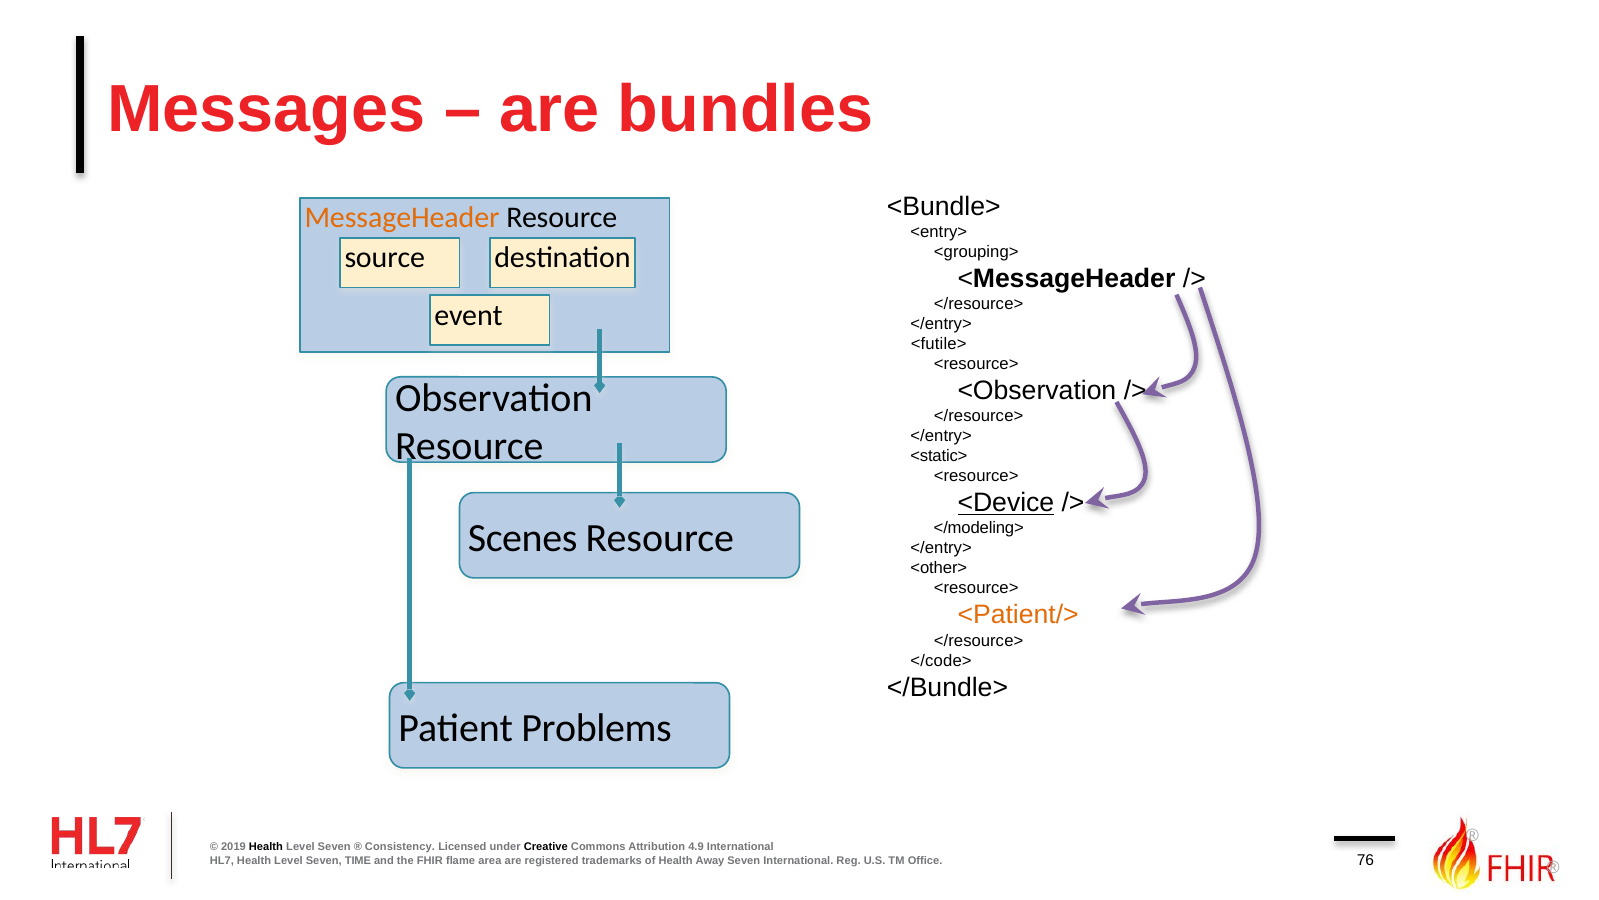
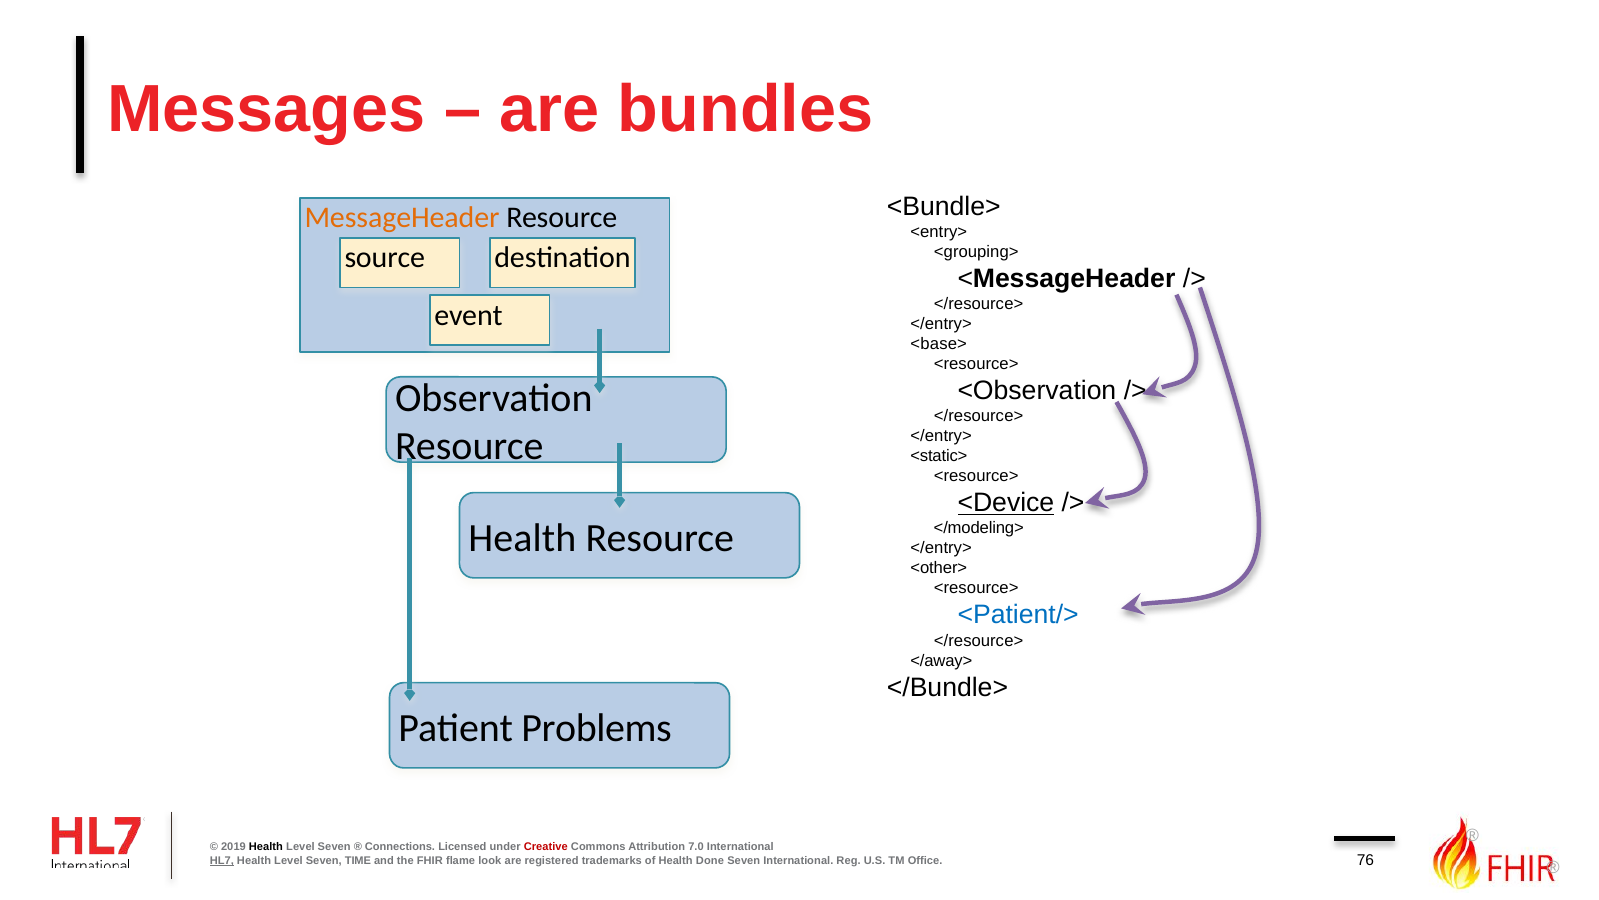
<futile>: <futile> -> <base> (939, 344)
Scenes: Scenes -> Health (522, 538)
<Patient/> colour: orange -> blue (1018, 615)
</code>: </code> -> </away> (941, 660)
Consistency: Consistency -> Connections (400, 847)
Creative colour: black -> red (546, 847)
4.9: 4.9 -> 7.0 (696, 847)
HL7 underline: none -> present (222, 860)
area: area -> look (490, 860)
Away: Away -> Done (710, 860)
